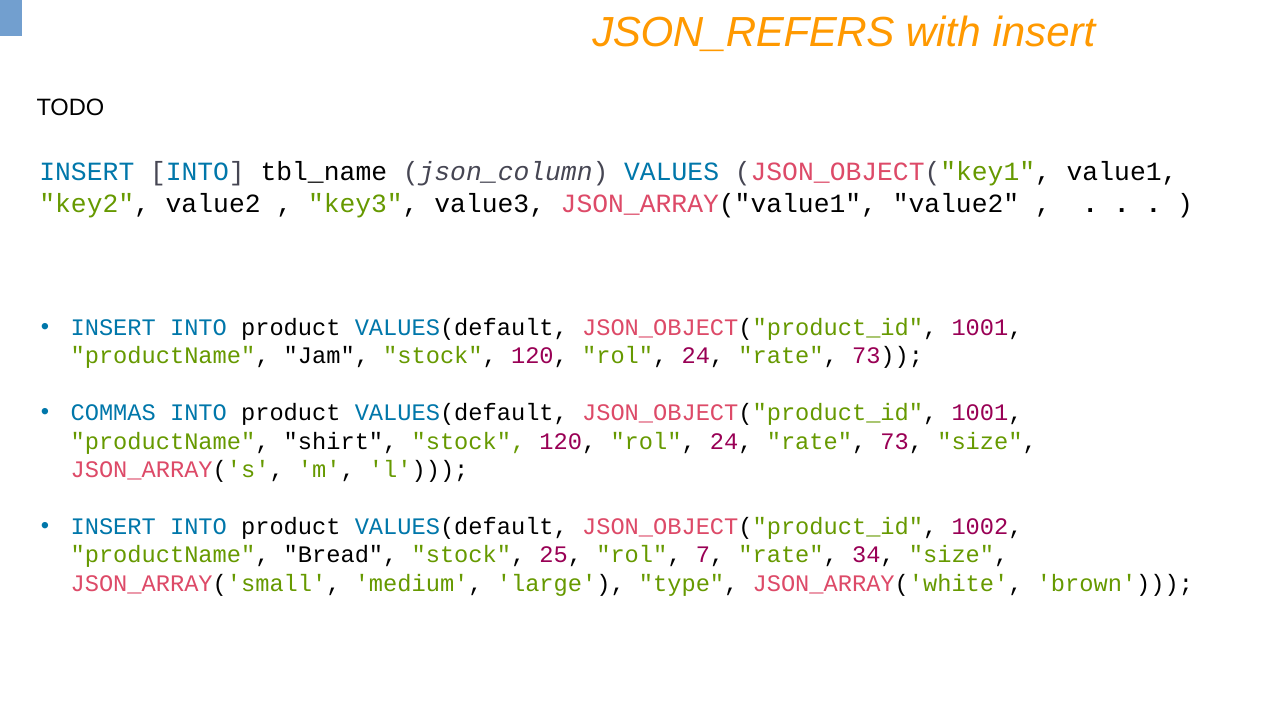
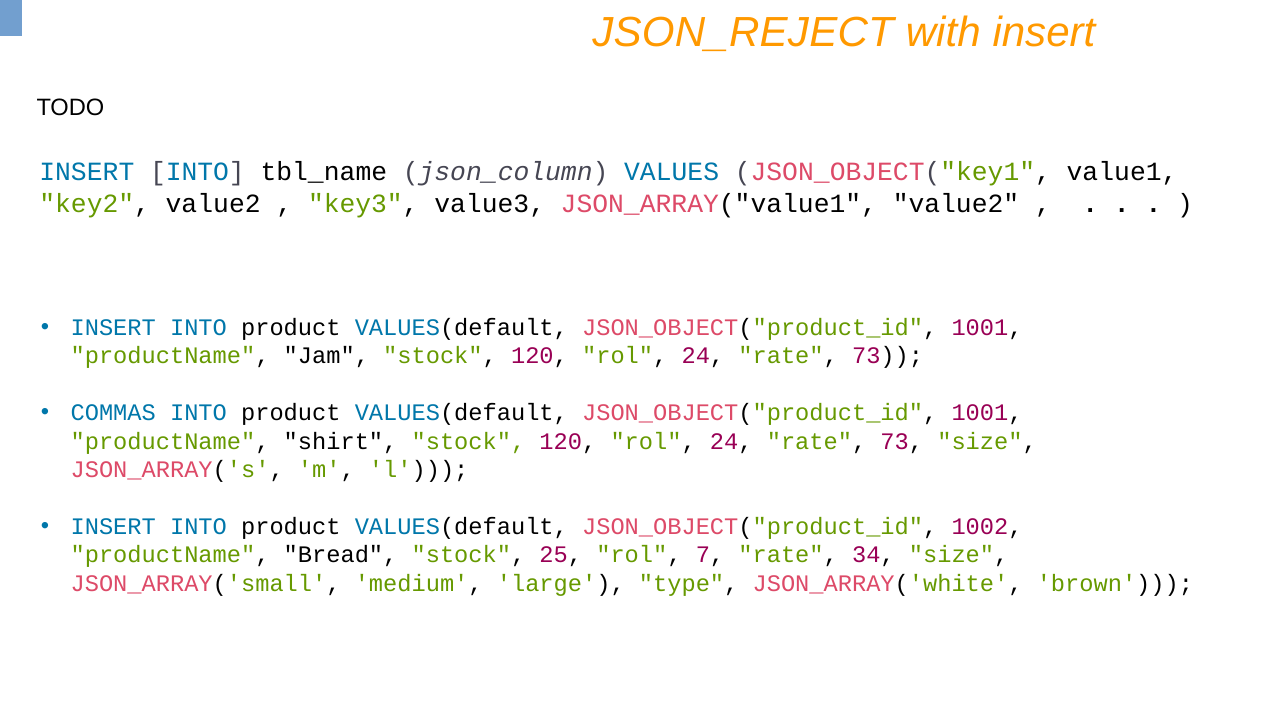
JSON_REFERS: JSON_REFERS -> JSON_REJECT (743, 33)
